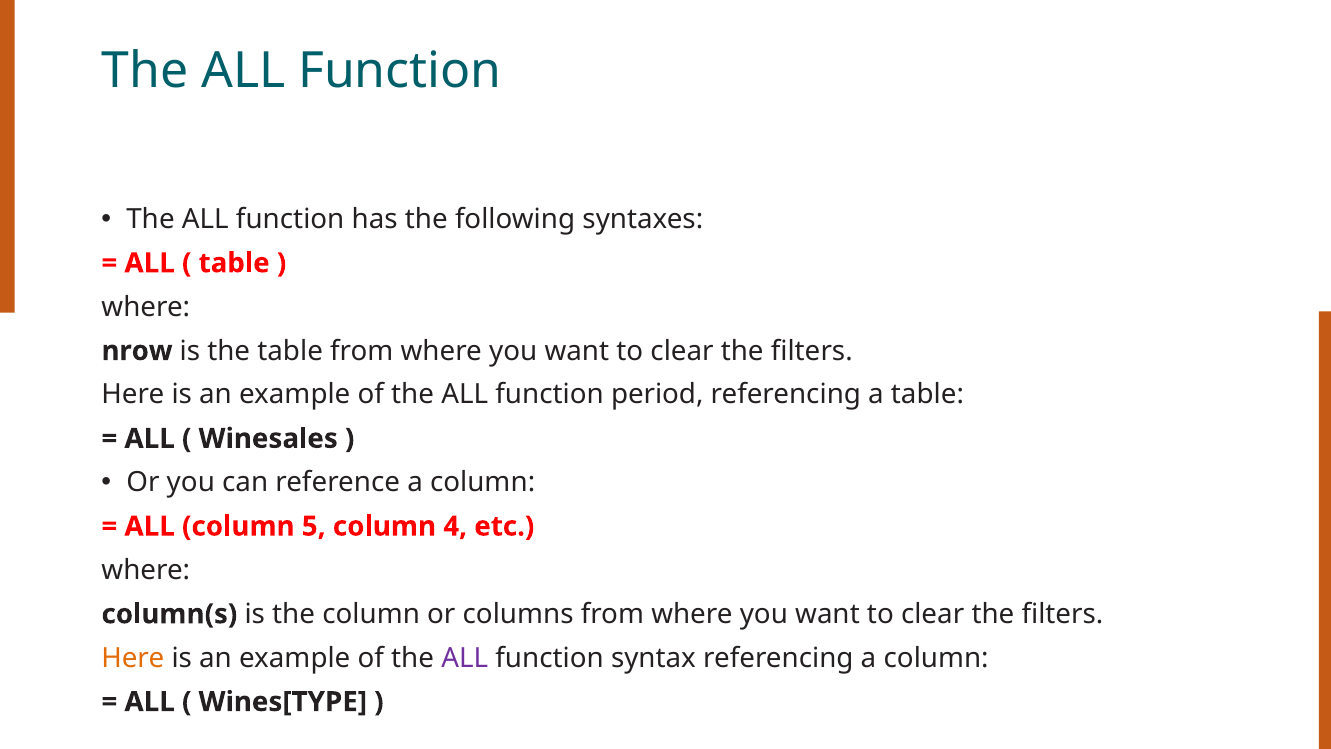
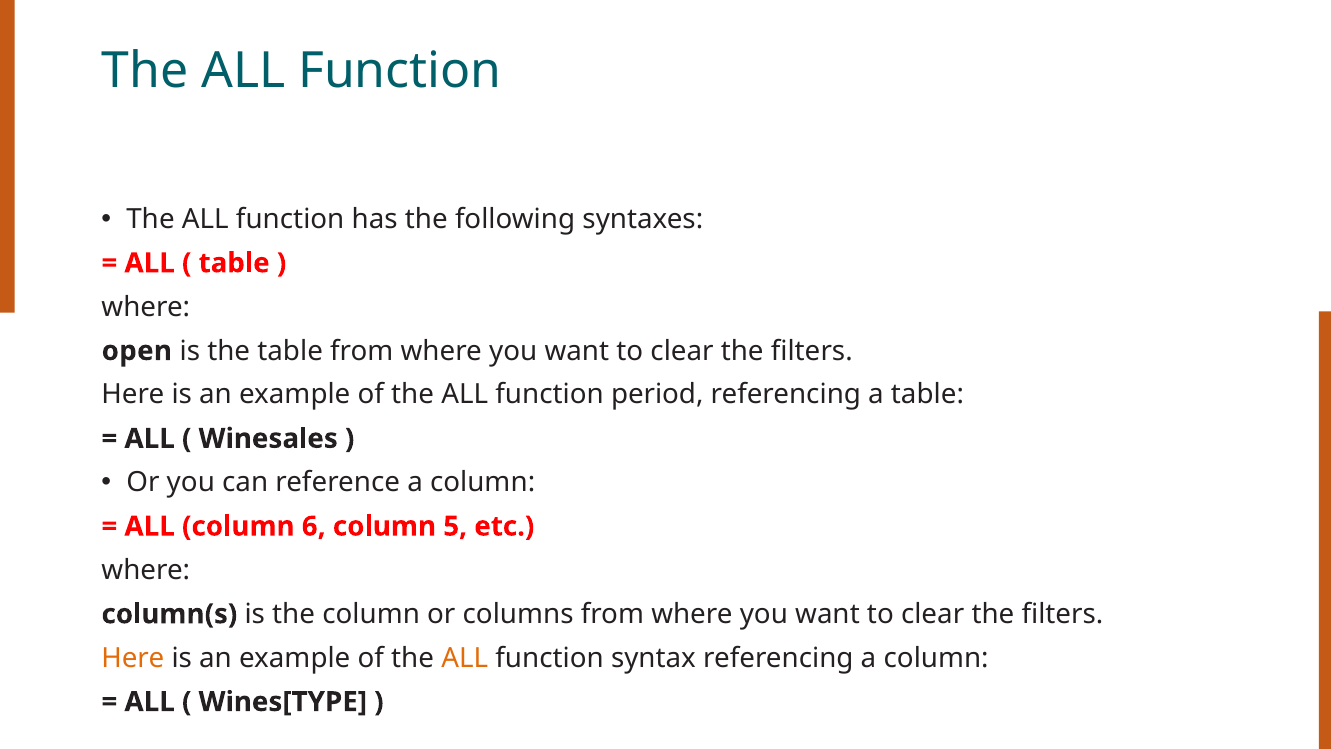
nrow: nrow -> open (137, 351)
5: 5 -> 6 (314, 526)
4: 4 -> 5 (455, 526)
ALL colour: purple -> orange (465, 658)
